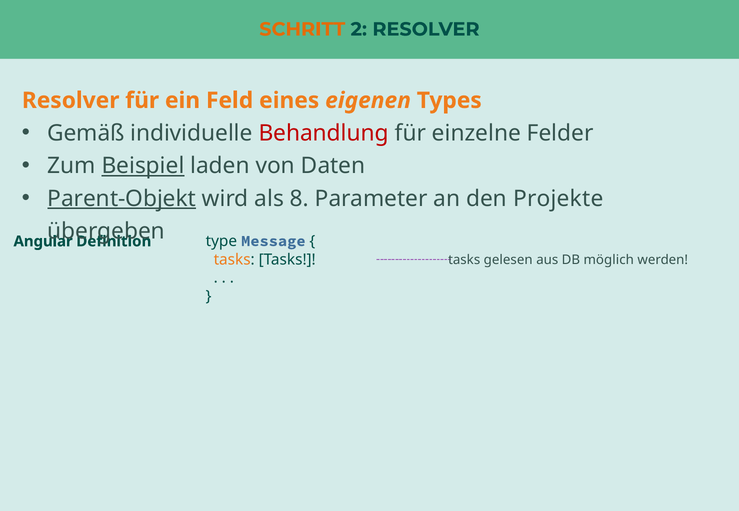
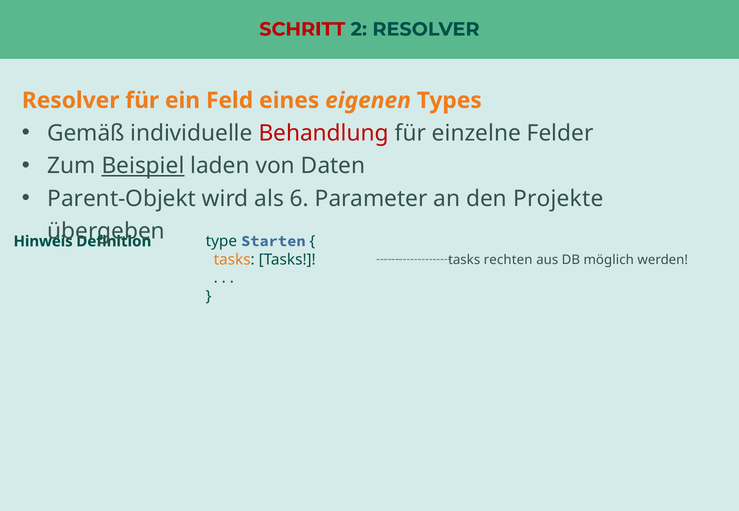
SCHRITT colour: orange -> red (302, 29)
Parent-Objekt underline: present -> none (122, 199)
8: 8 -> 6 (299, 199)
Message: Message -> Starten (273, 241)
Angular: Angular -> Hinweis (43, 242)
gelesen: gelesen -> rechten (508, 260)
